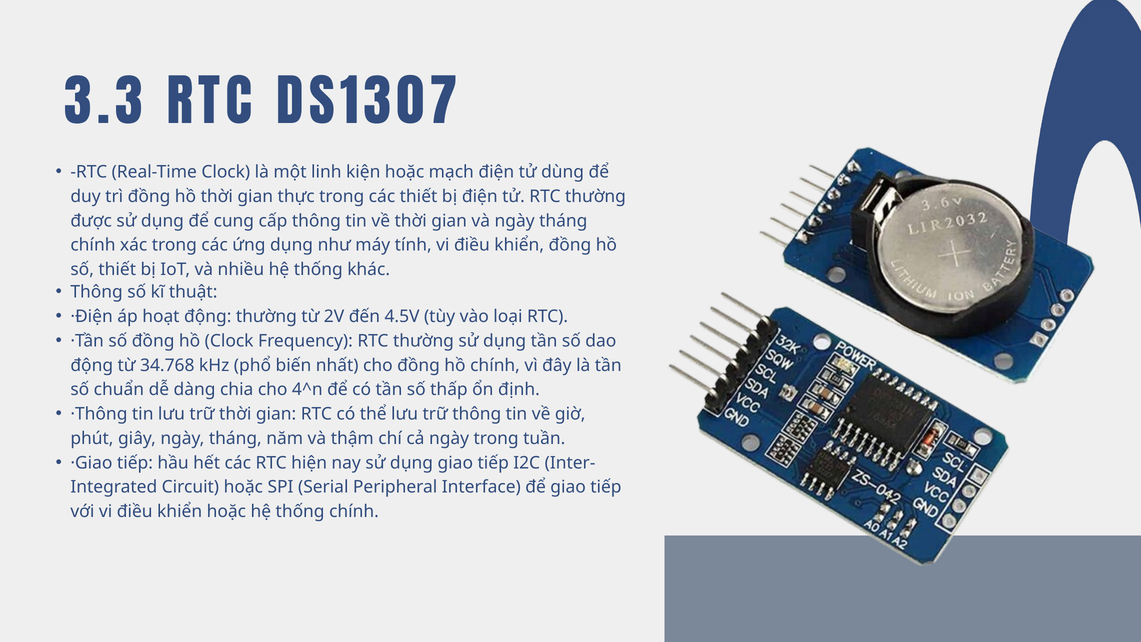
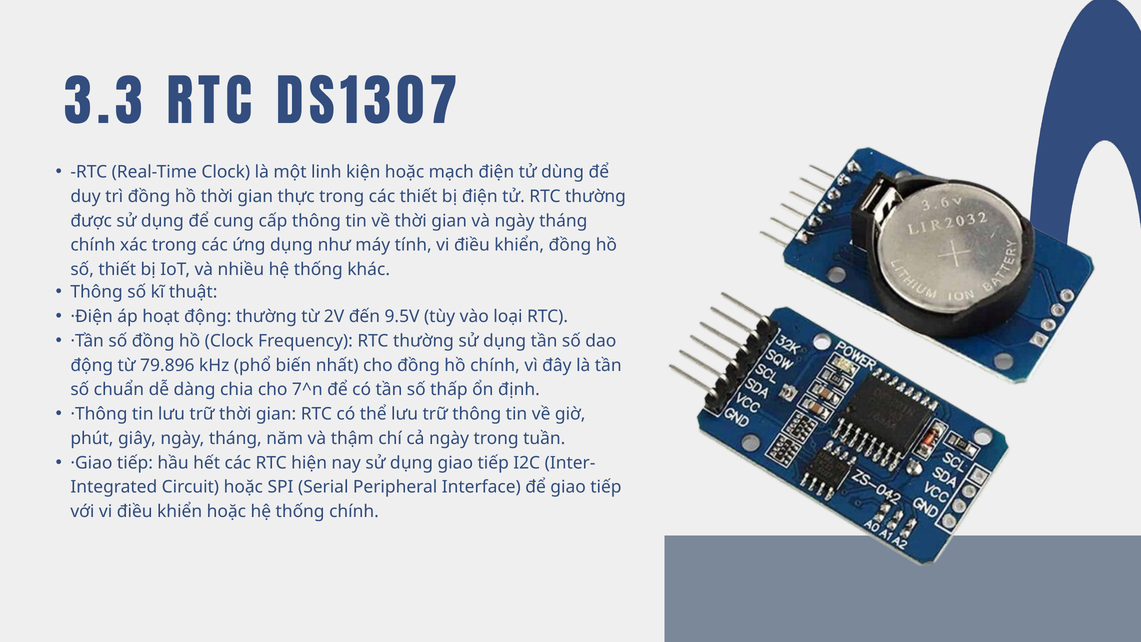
4.5V: 4.5V -> 9.5V (402, 316)
34.768: 34.768 -> 79.896 (167, 365)
4^n: 4^n -> 7^n (307, 390)
